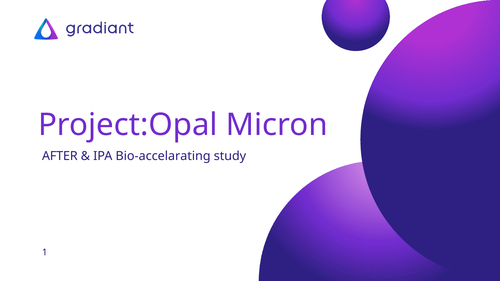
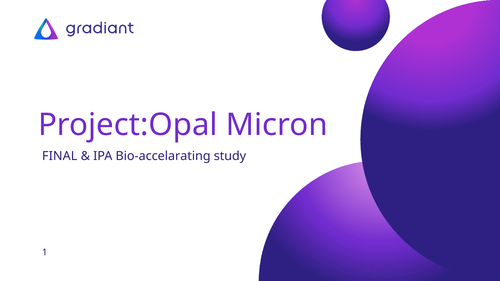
AFTER: AFTER -> FINAL (60, 156)
